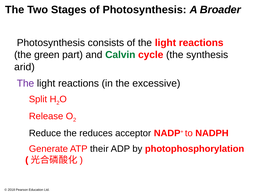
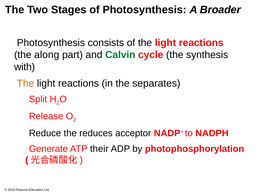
green: green -> along (47, 55)
arid: arid -> with (25, 67)
The colour: purple -> orange (25, 83)
excessive: excessive -> separates (156, 83)
